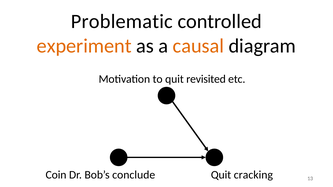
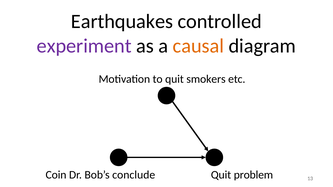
Problematic: Problematic -> Earthquakes (122, 21)
experiment colour: orange -> purple (84, 46)
revisited: revisited -> smokers (206, 79)
cracking: cracking -> problem (253, 175)
